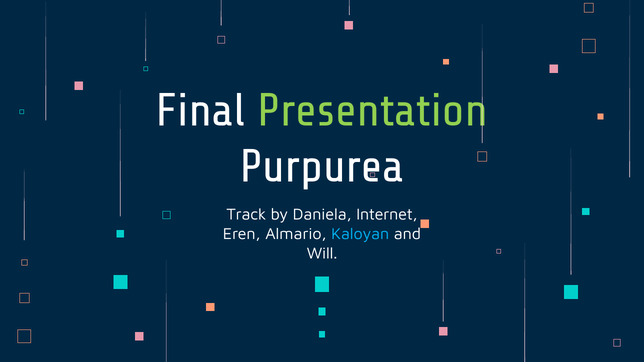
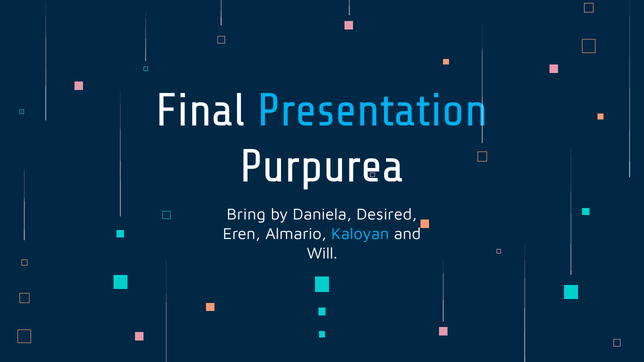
Presentation colour: light green -> light blue (373, 111)
Track: Track -> Bring (246, 215)
Internet: Internet -> Desired (387, 215)
